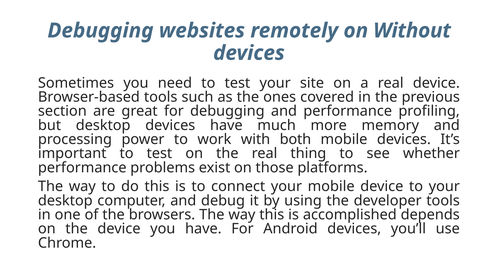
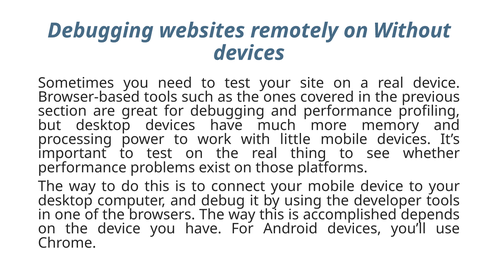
both: both -> little (295, 139)
